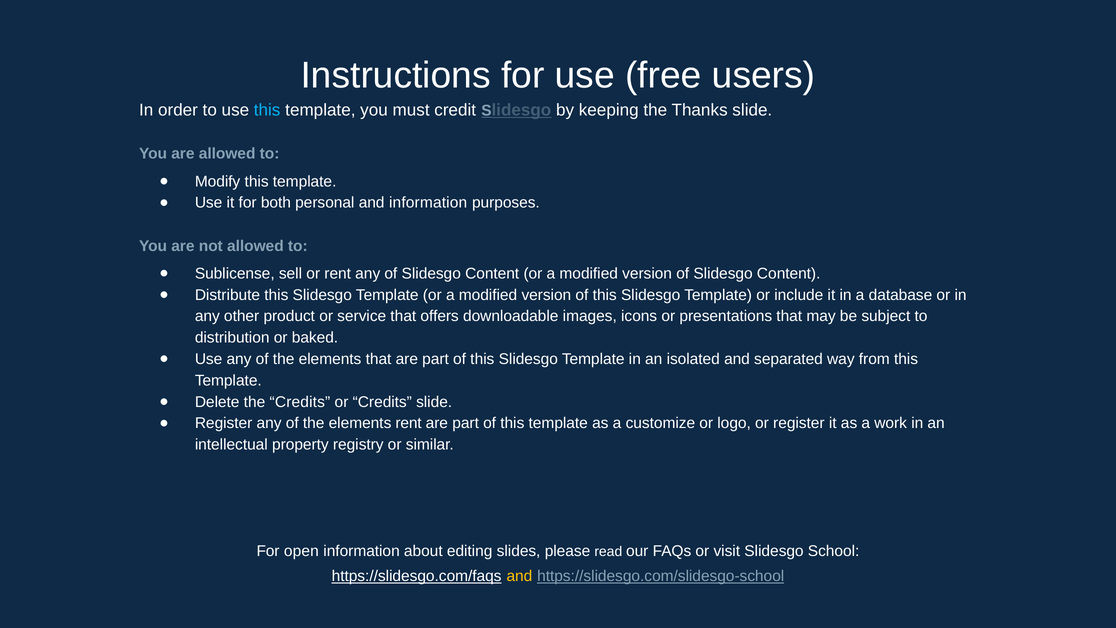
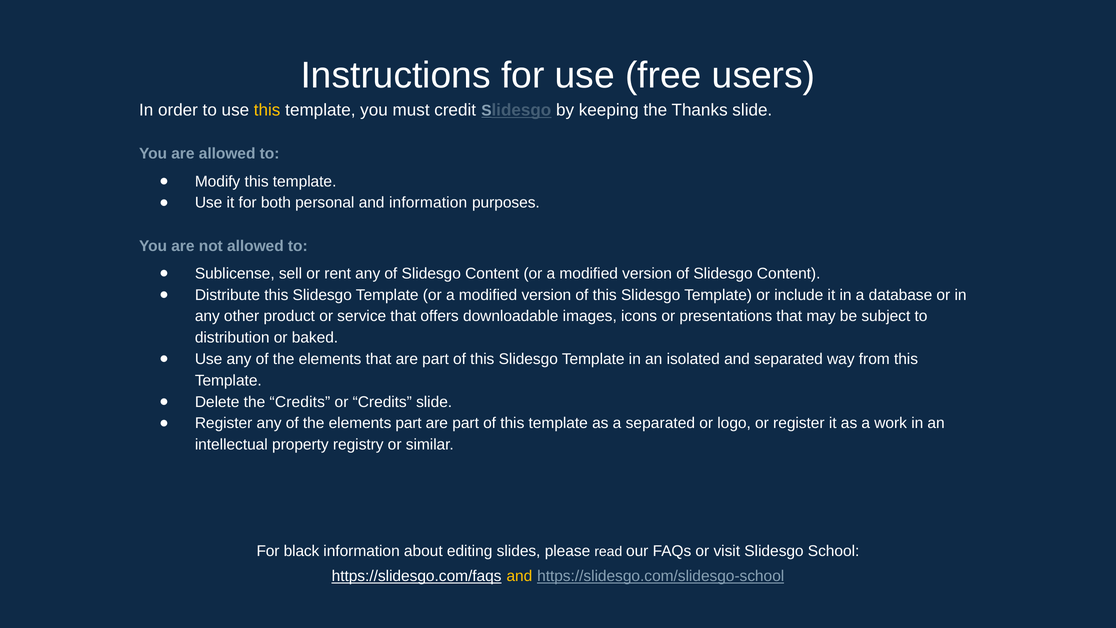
this colour: light blue -> yellow (267, 110)
elements rent: rent -> part (409, 423)
a customize: customize -> separated (660, 423)
open: open -> black (302, 551)
